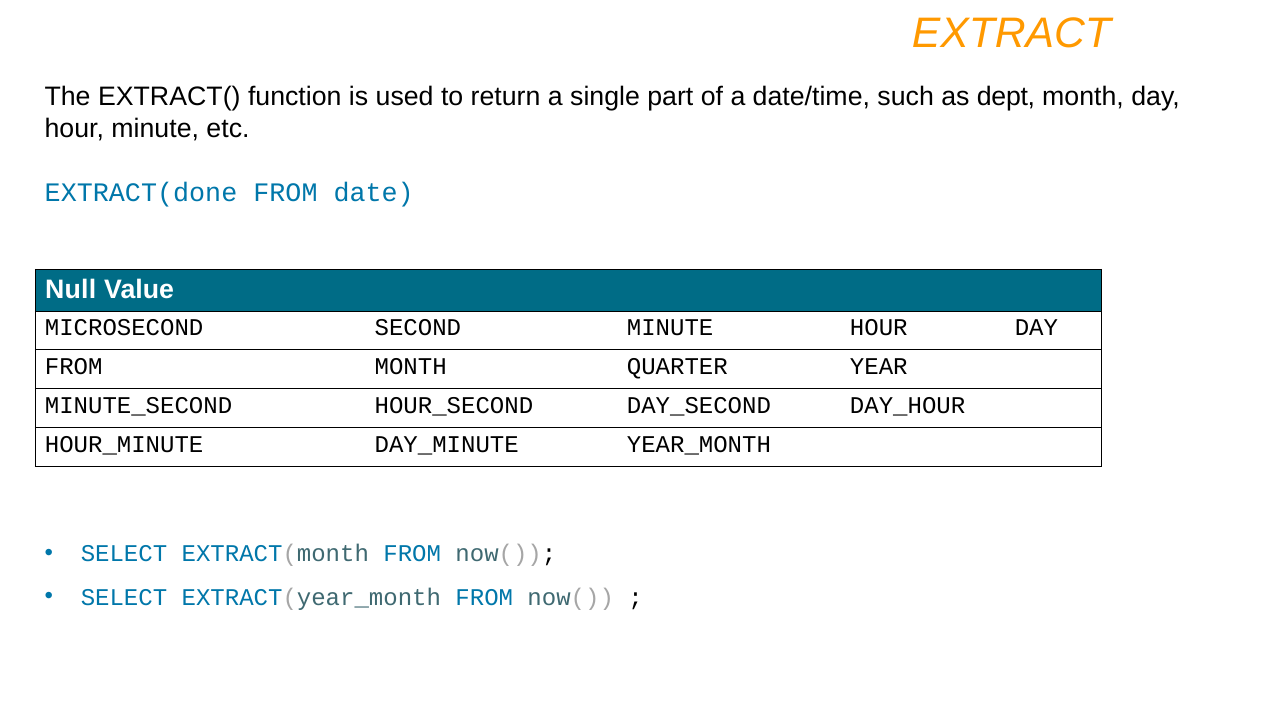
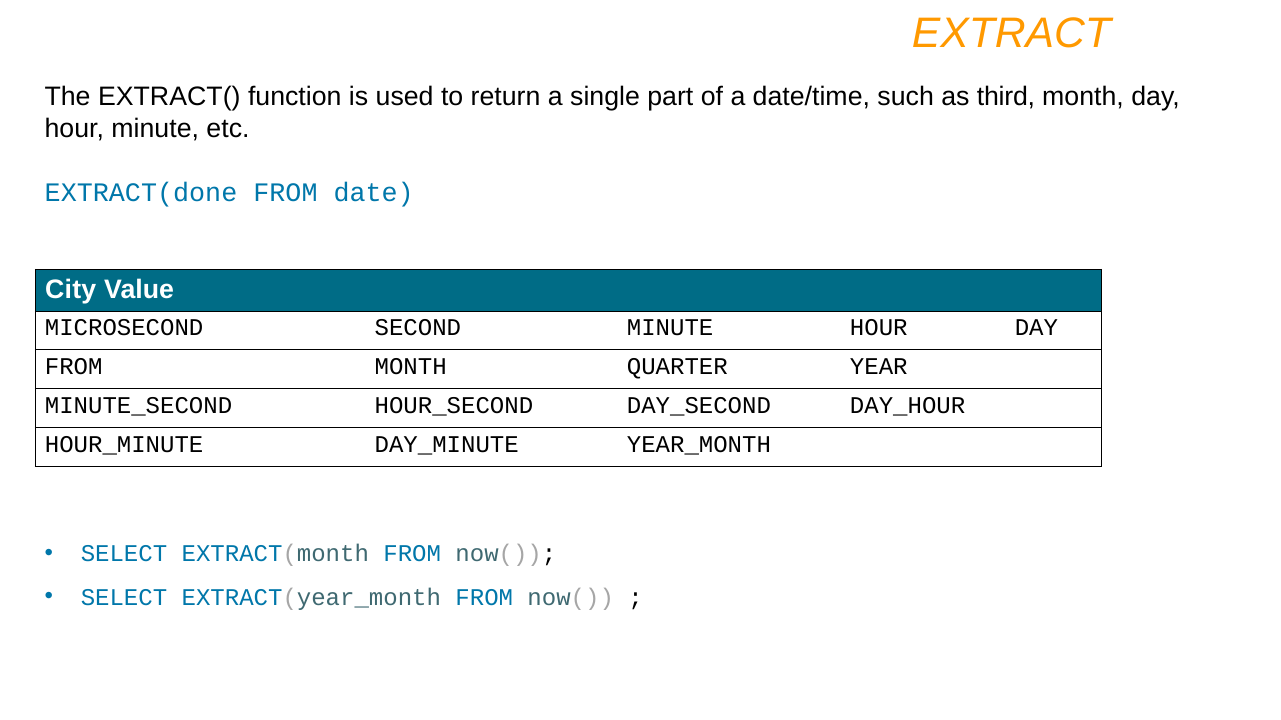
dept: dept -> third (1006, 96)
Null: Null -> City (71, 290)
